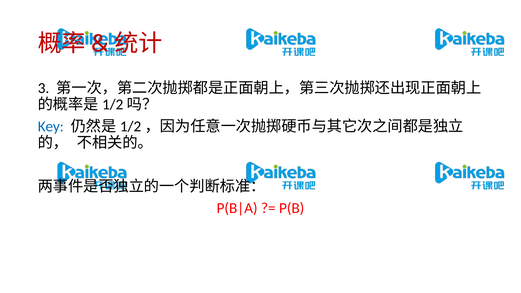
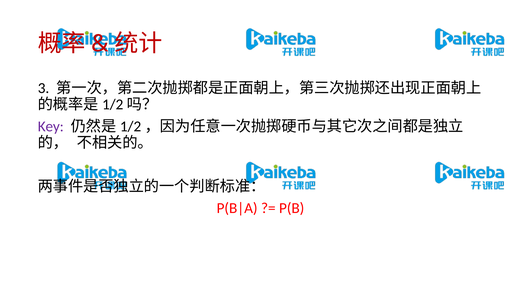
Key colour: blue -> purple (51, 126)
